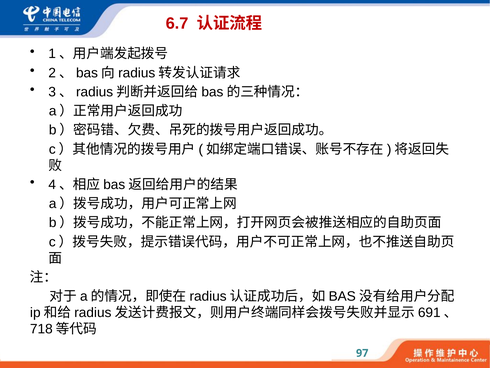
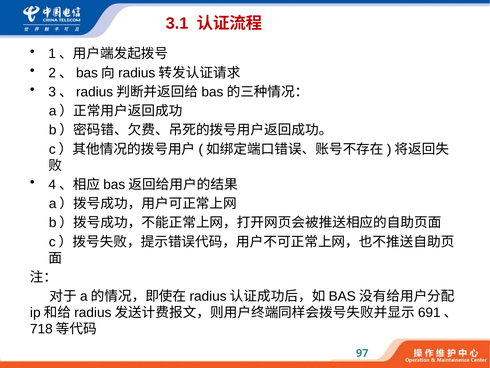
6.7: 6.7 -> 3.1 (177, 24)
